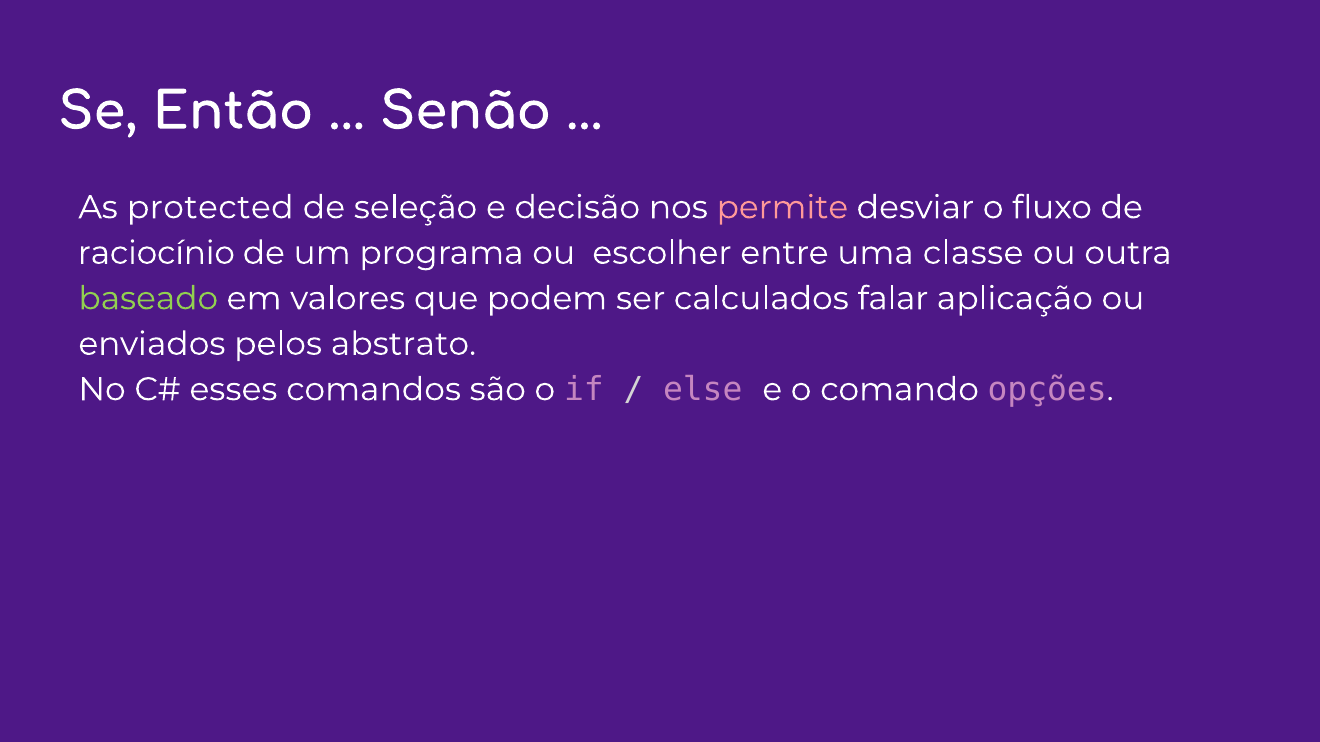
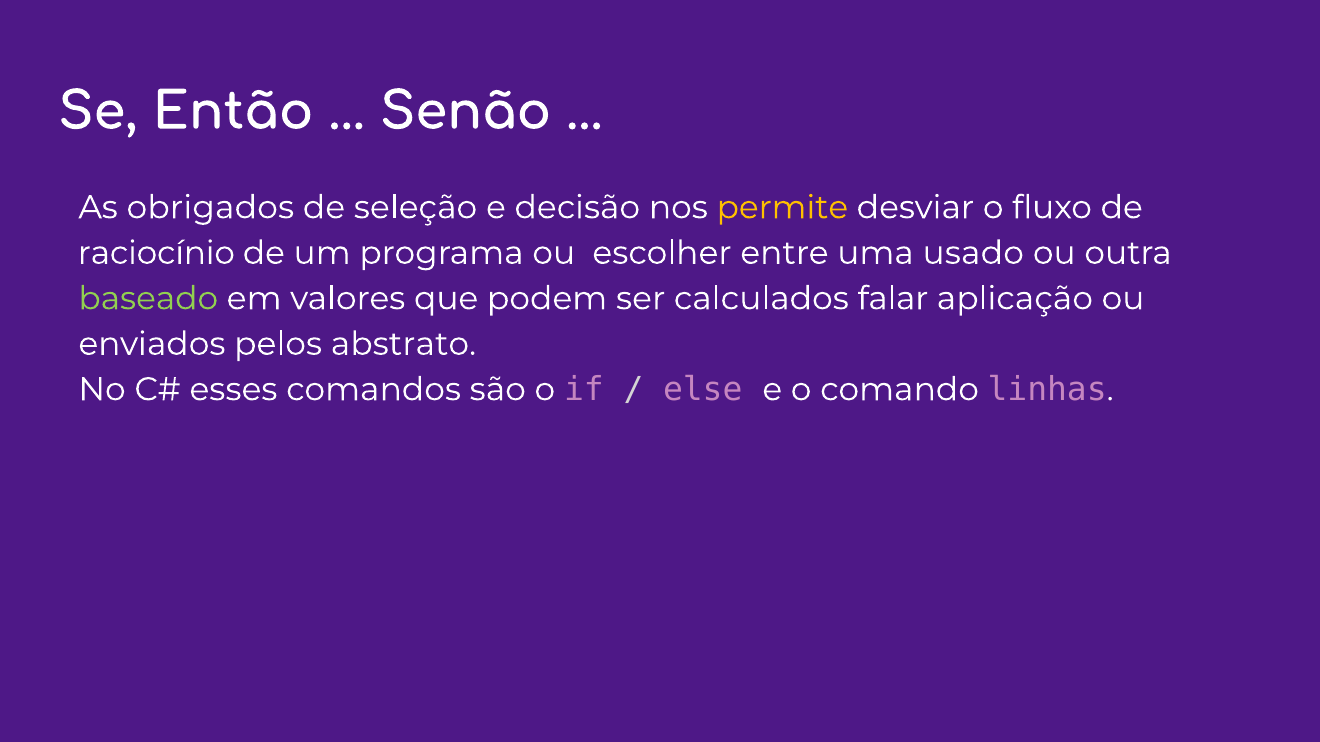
protected: protected -> obrigados (210, 208)
permite colour: pink -> yellow (782, 208)
classe: classe -> usado (973, 253)
opções: opções -> linhas (1047, 390)
